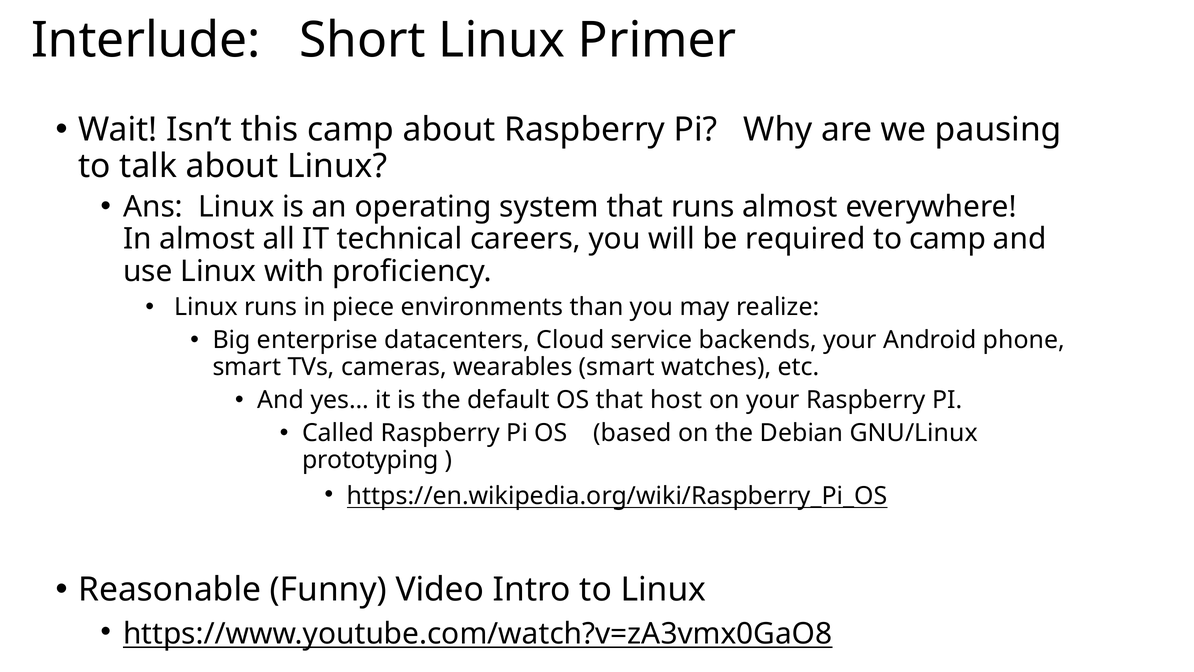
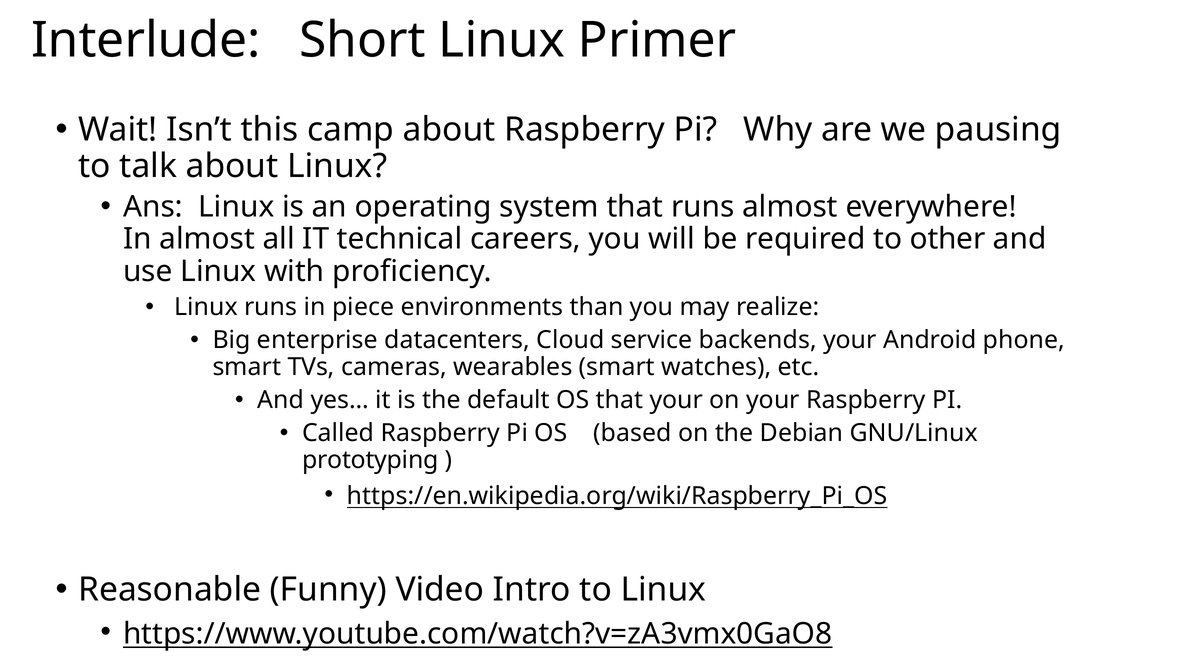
to camp: camp -> other (948, 239)
that host: host -> your (676, 400)
